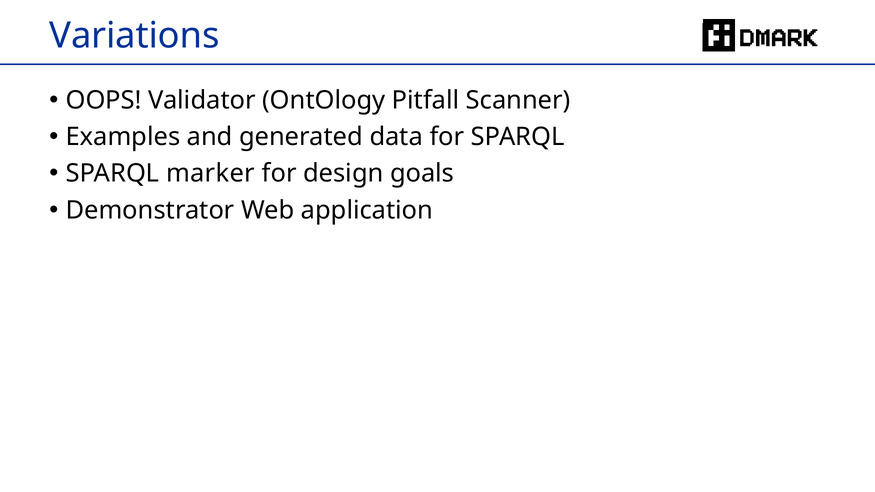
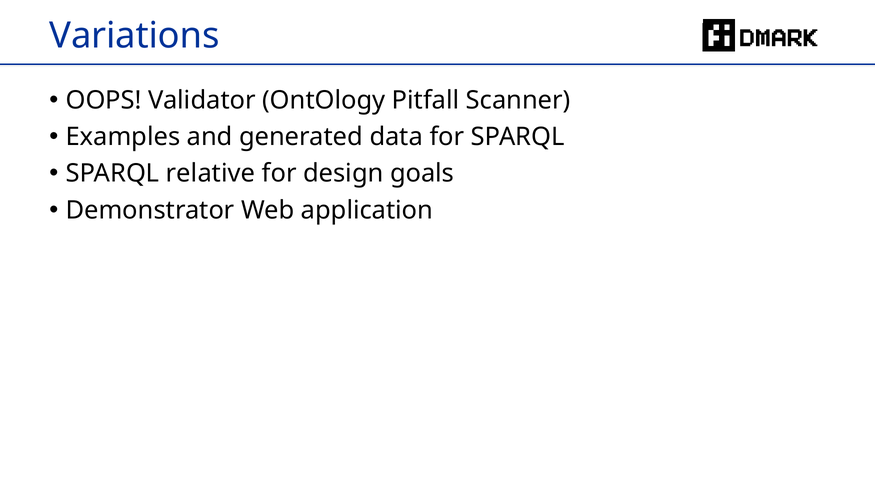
marker: marker -> relative (211, 174)
